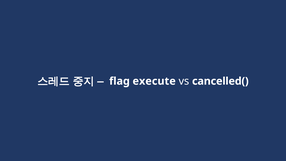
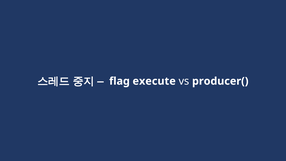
cancelled(: cancelled( -> producer( (220, 81)
